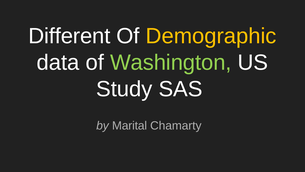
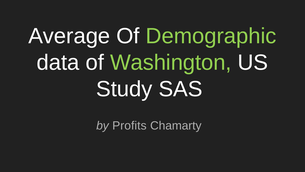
Different: Different -> Average (69, 36)
Demographic colour: yellow -> light green (211, 36)
Marital: Marital -> Profits (129, 125)
